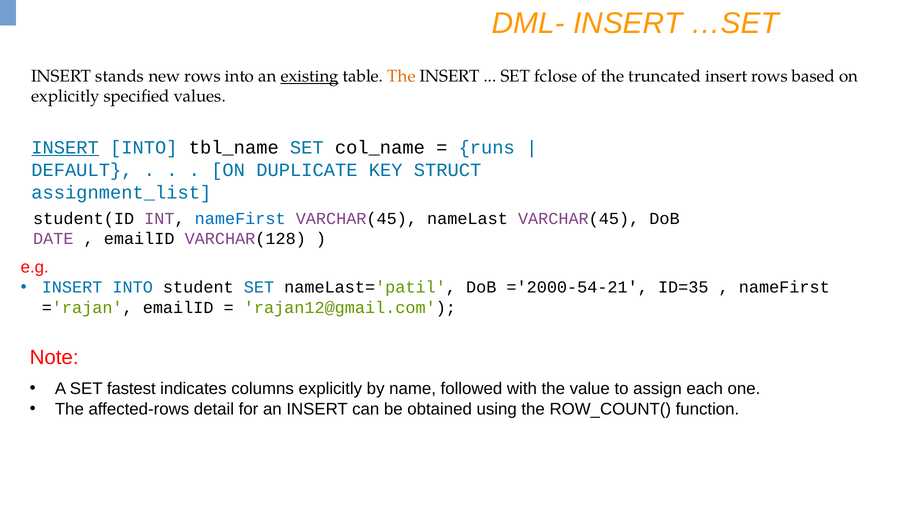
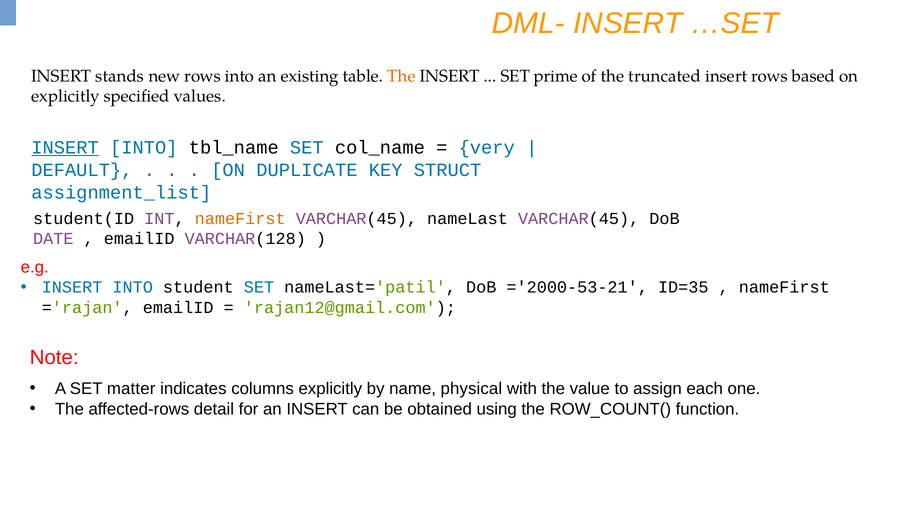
existing underline: present -> none (310, 76)
fclose: fclose -> prime (556, 76)
runs: runs -> very (487, 148)
nameFirst colour: blue -> orange (240, 219)
='2000-54-21: ='2000-54-21 -> ='2000-53-21 (577, 287)
fastest: fastest -> matter (131, 389)
followed: followed -> physical (471, 389)
